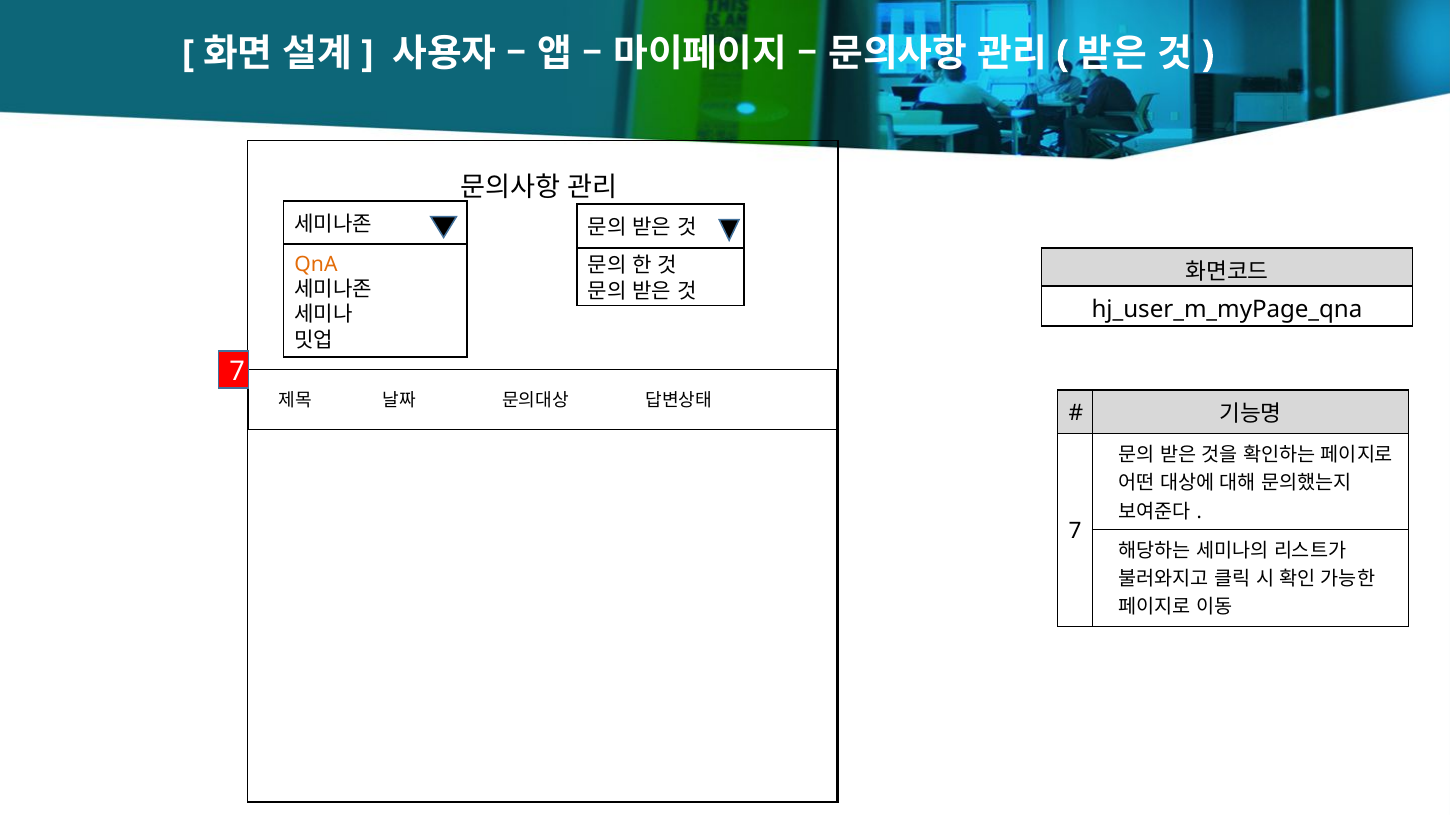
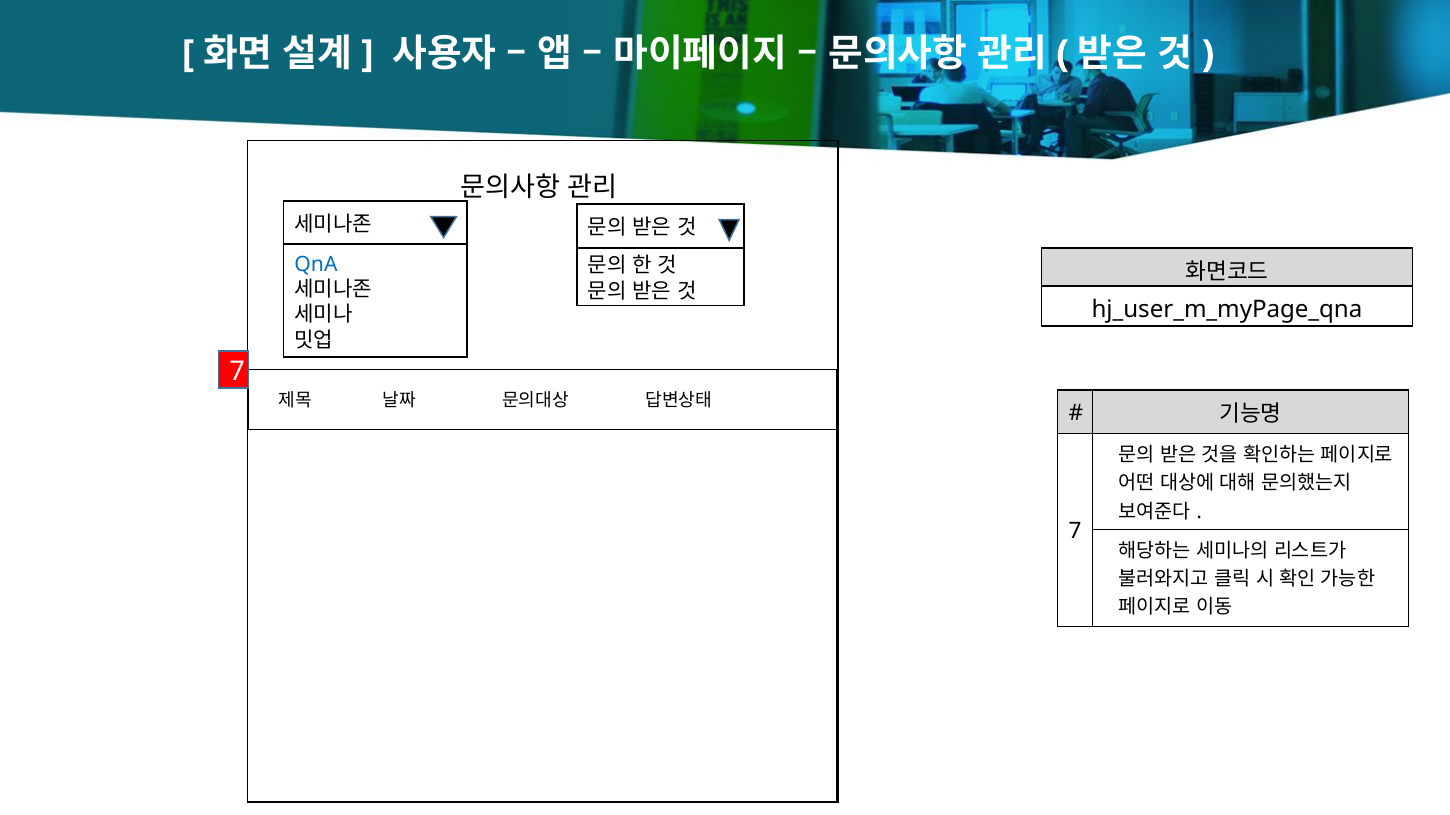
QnA colour: orange -> blue (316, 264)
